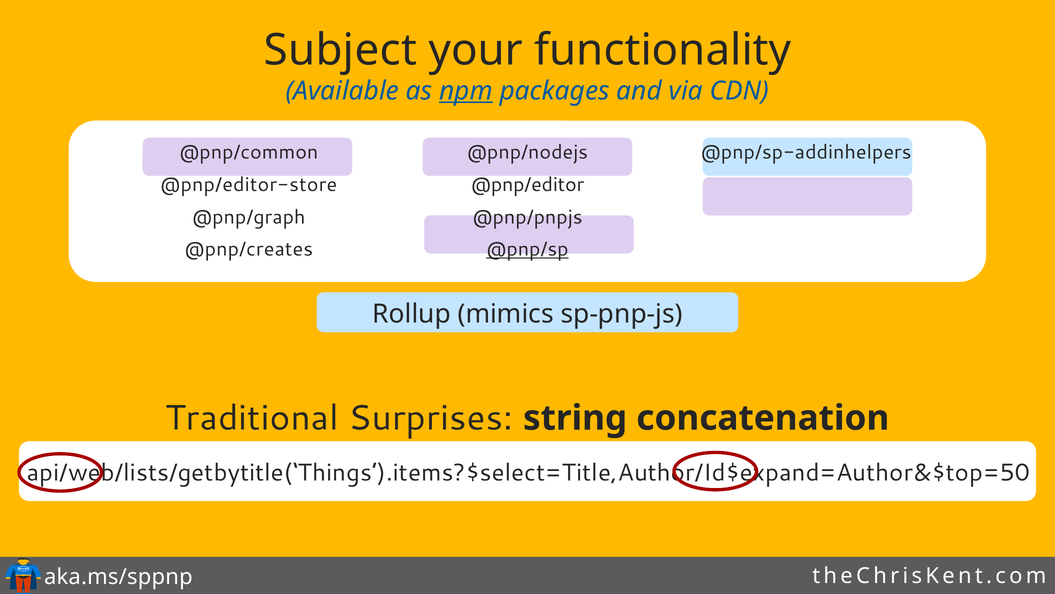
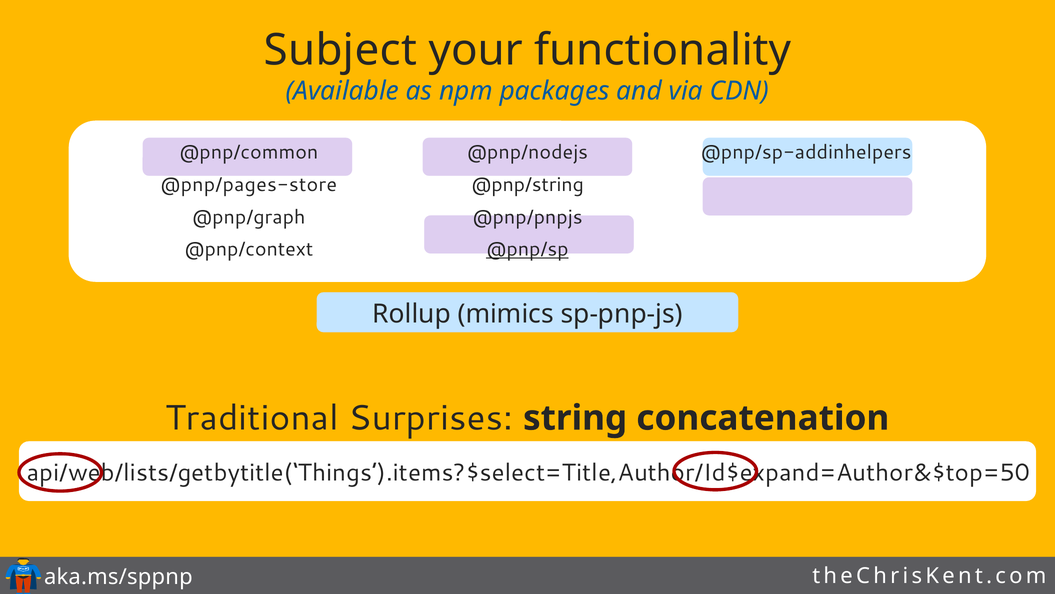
npm underline: present -> none (466, 91)
@pnp/editor-store: @pnp/editor-store -> @pnp/pages-store (249, 184)
@pnp/editor: @pnp/editor -> @pnp/string (528, 184)
@pnp/creates: @pnp/creates -> @pnp/context (249, 249)
